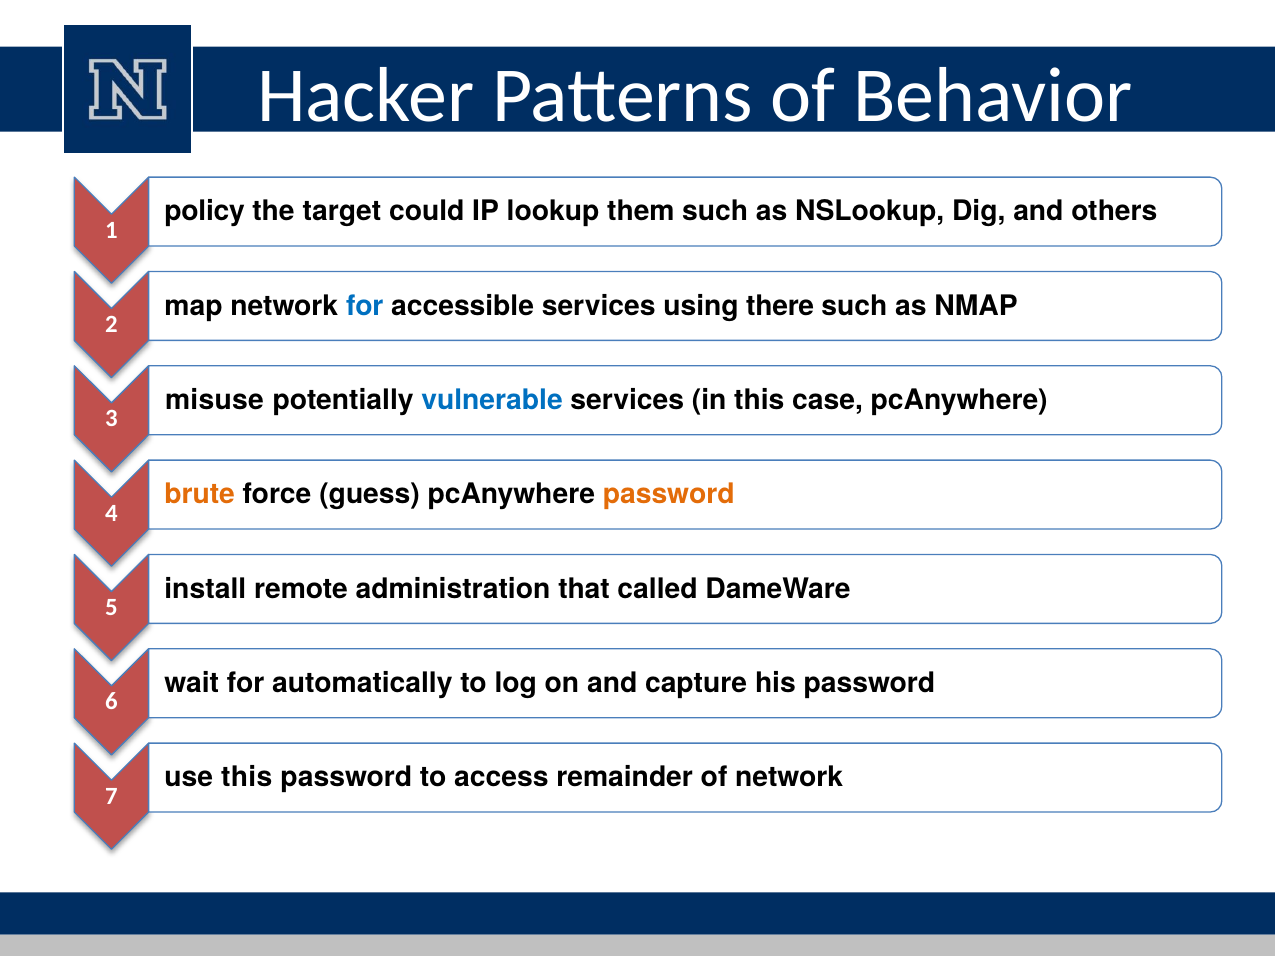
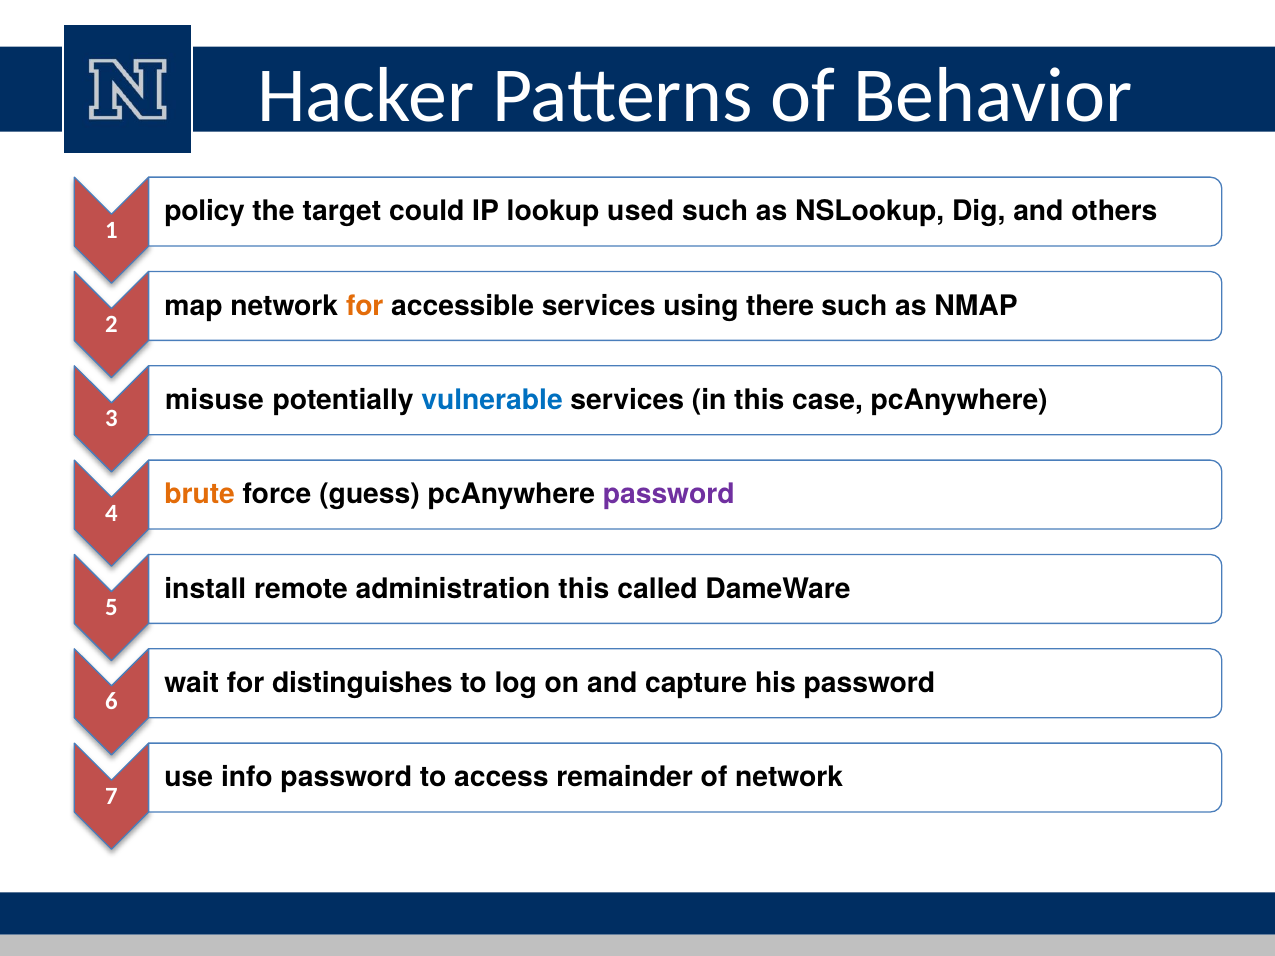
them: them -> used (641, 211)
for colour: blue -> orange (365, 306)
password colour: orange -> purple (669, 495)
administration that: that -> this (584, 589)
automatically: automatically -> distinguishes (362, 683)
use this: this -> info (247, 778)
